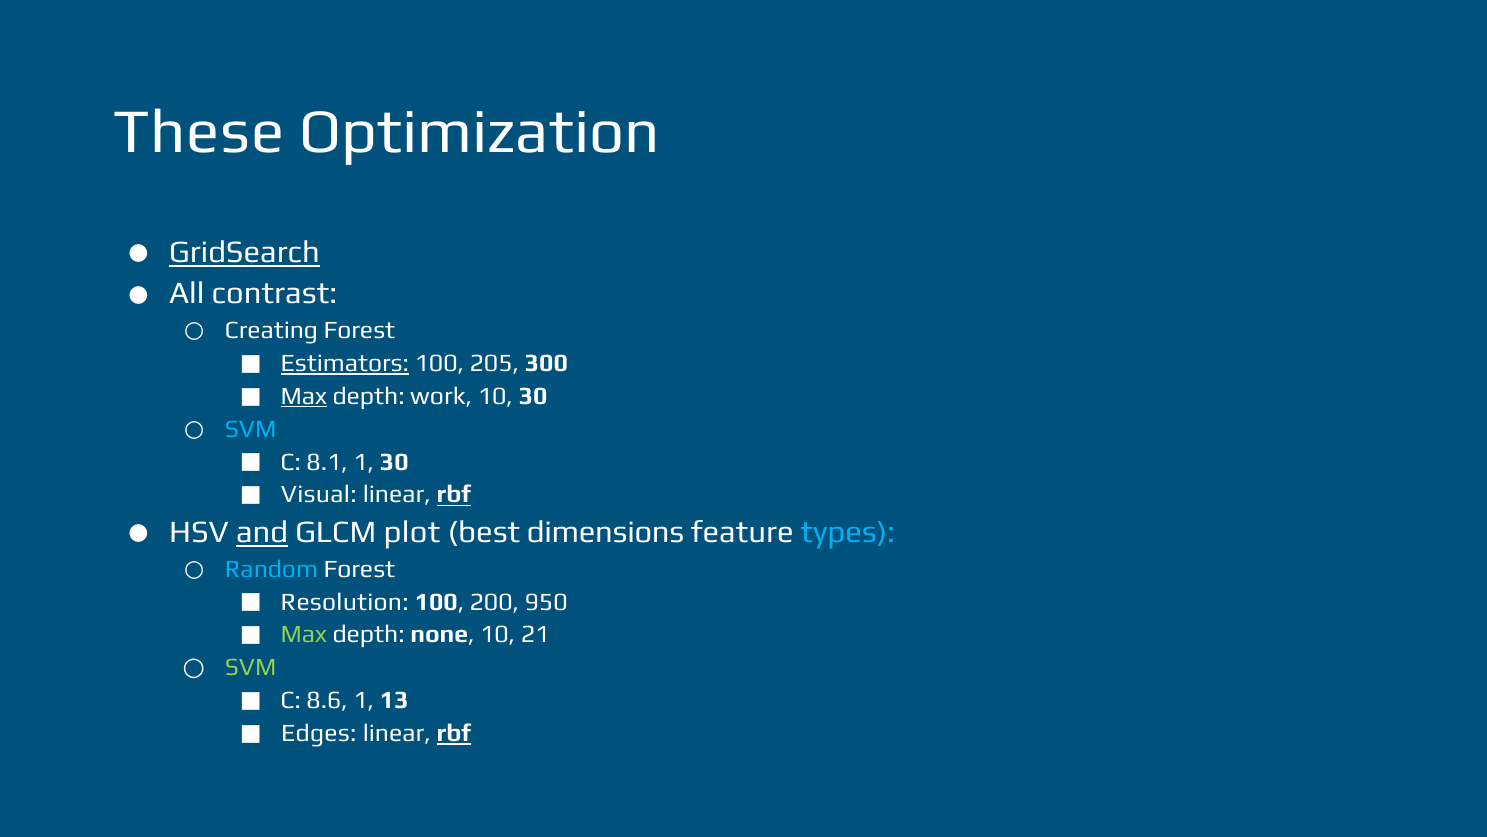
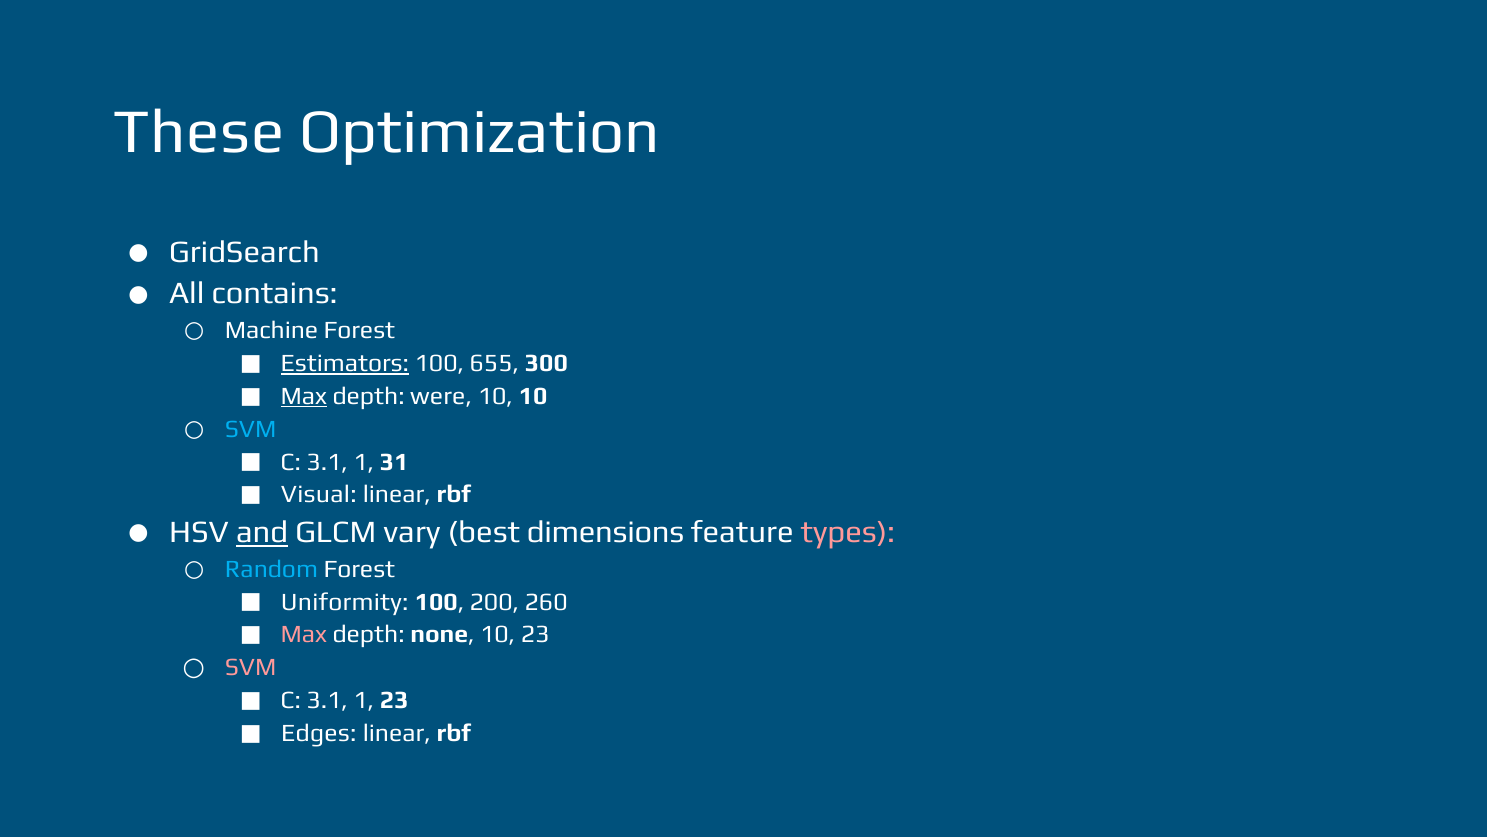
GridSearch underline: present -> none (245, 252)
contrast: contrast -> contains (275, 294)
Creating: Creating -> Machine (272, 330)
205: 205 -> 655 (494, 363)
work: work -> were (441, 396)
10 30: 30 -> 10 (533, 396)
8.1: 8.1 -> 3.1 (327, 462)
1 30: 30 -> 31 (394, 462)
rbf underline: present -> none (454, 494)
plot: plot -> vary (412, 532)
types colour: light blue -> pink (848, 532)
Resolution: Resolution -> Uniformity (345, 601)
950: 950 -> 260 (546, 601)
Max colour: light green -> pink (304, 634)
10 21: 21 -> 23 (535, 634)
SVM colour: light green -> pink (251, 667)
8.6: 8.6 -> 3.1 (327, 700)
1 13: 13 -> 23 (394, 700)
rbf underline: present -> none (454, 733)
